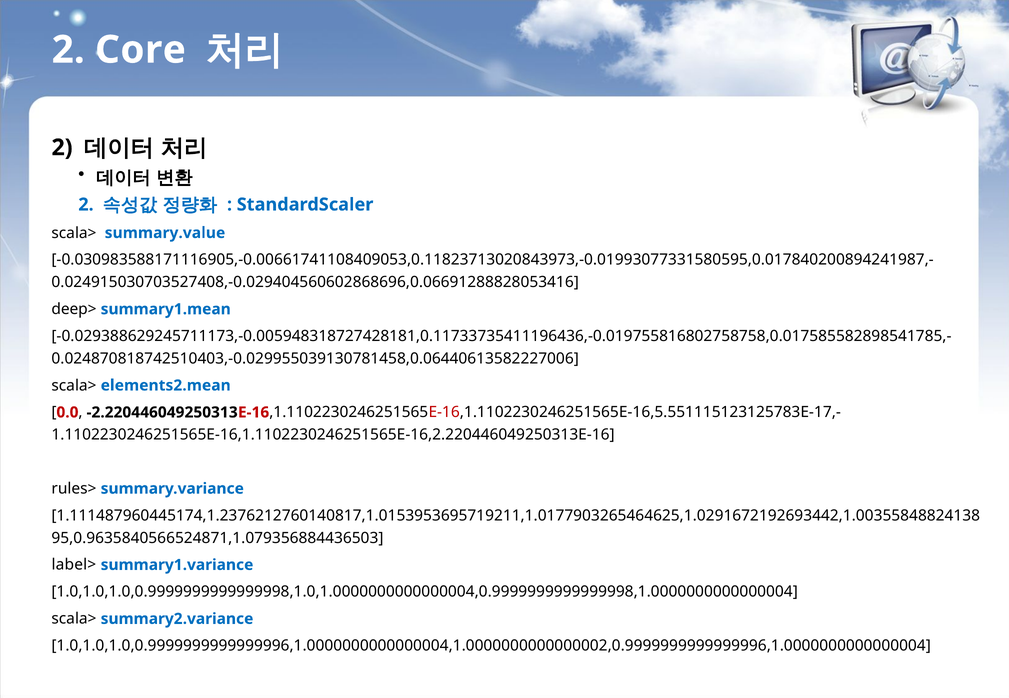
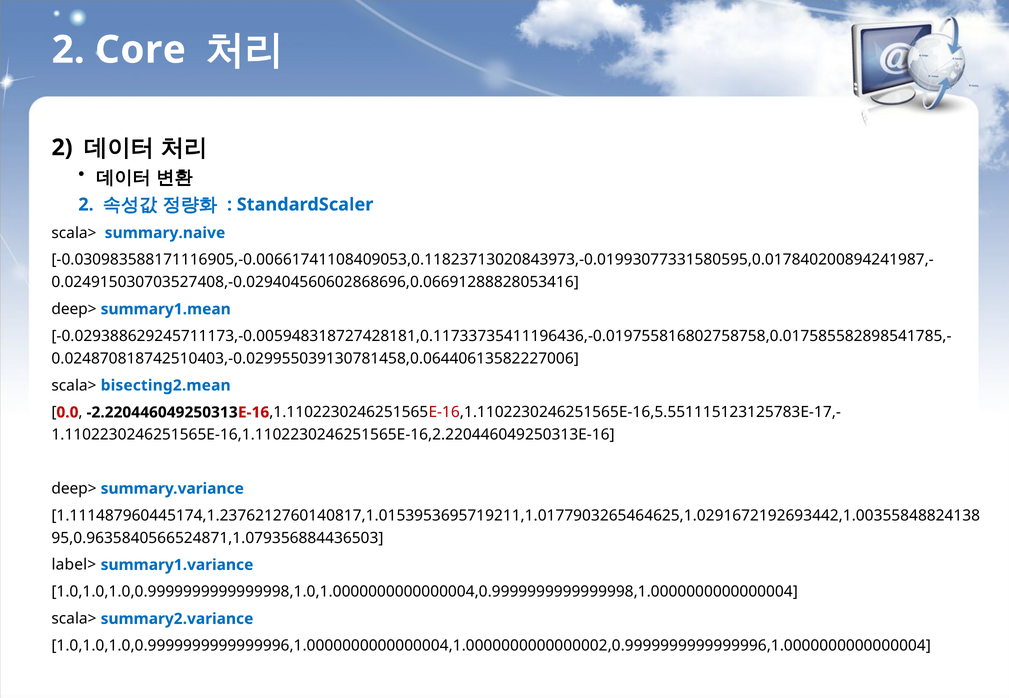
summary.value: summary.value -> summary.naive (165, 233)
elements2.mean: elements2.mean -> bisecting2.mean (166, 386)
rules>: rules> -> deep> (74, 489)
